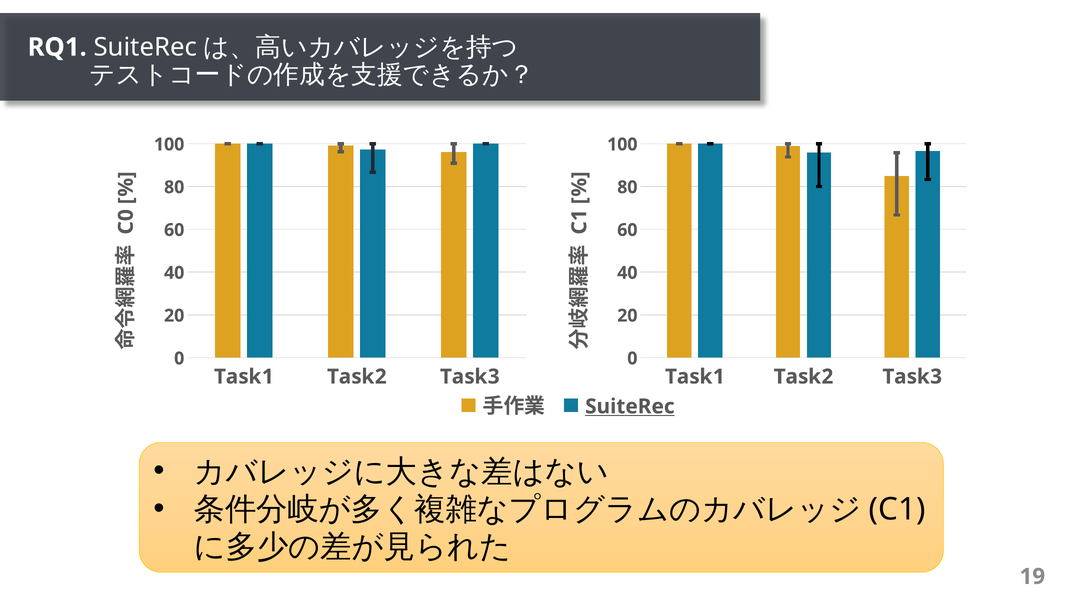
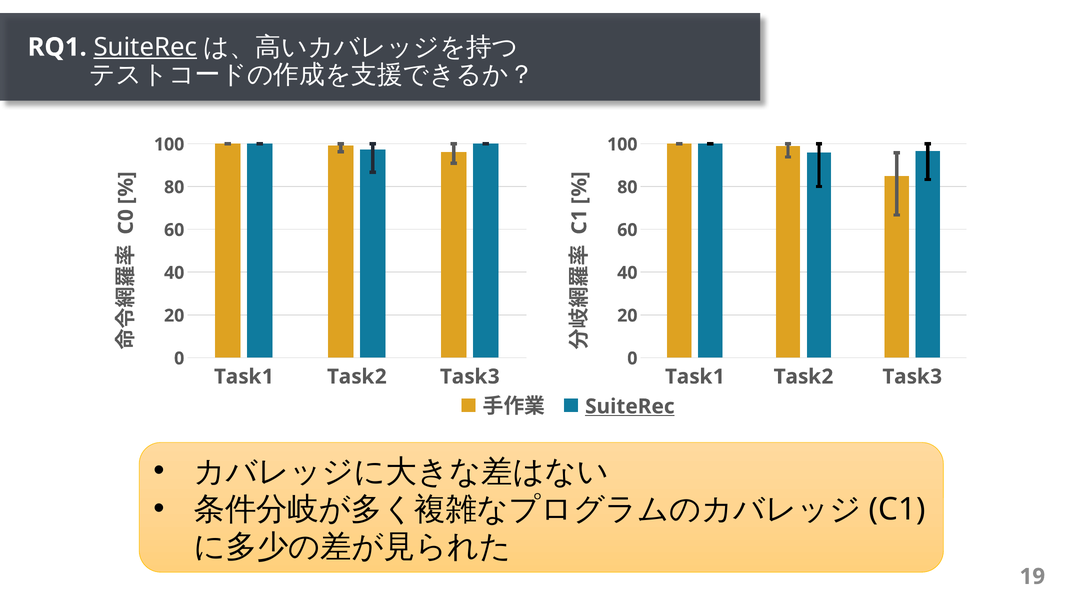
SuiteRec underline: none -> present (145, 47)
